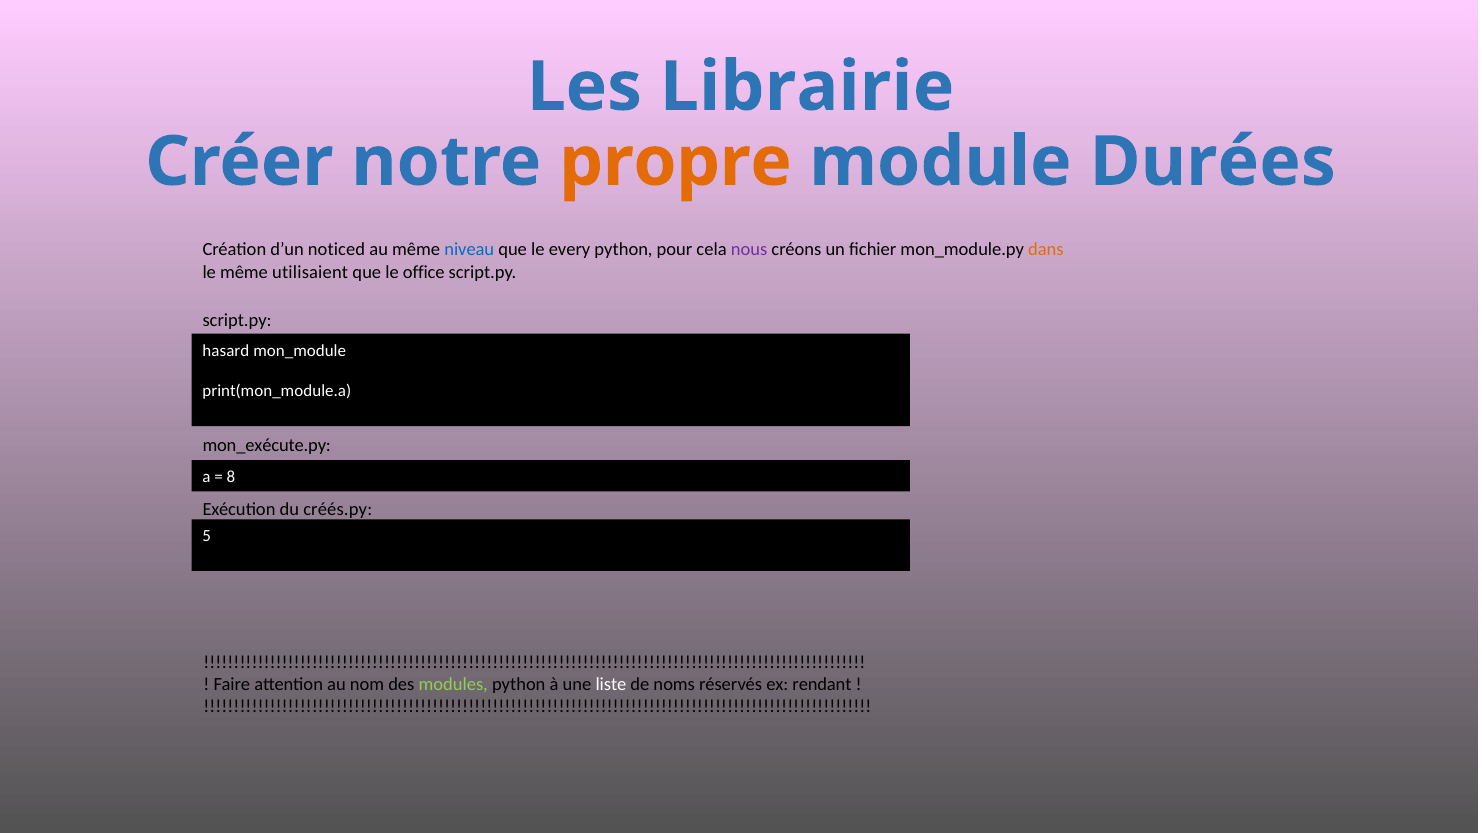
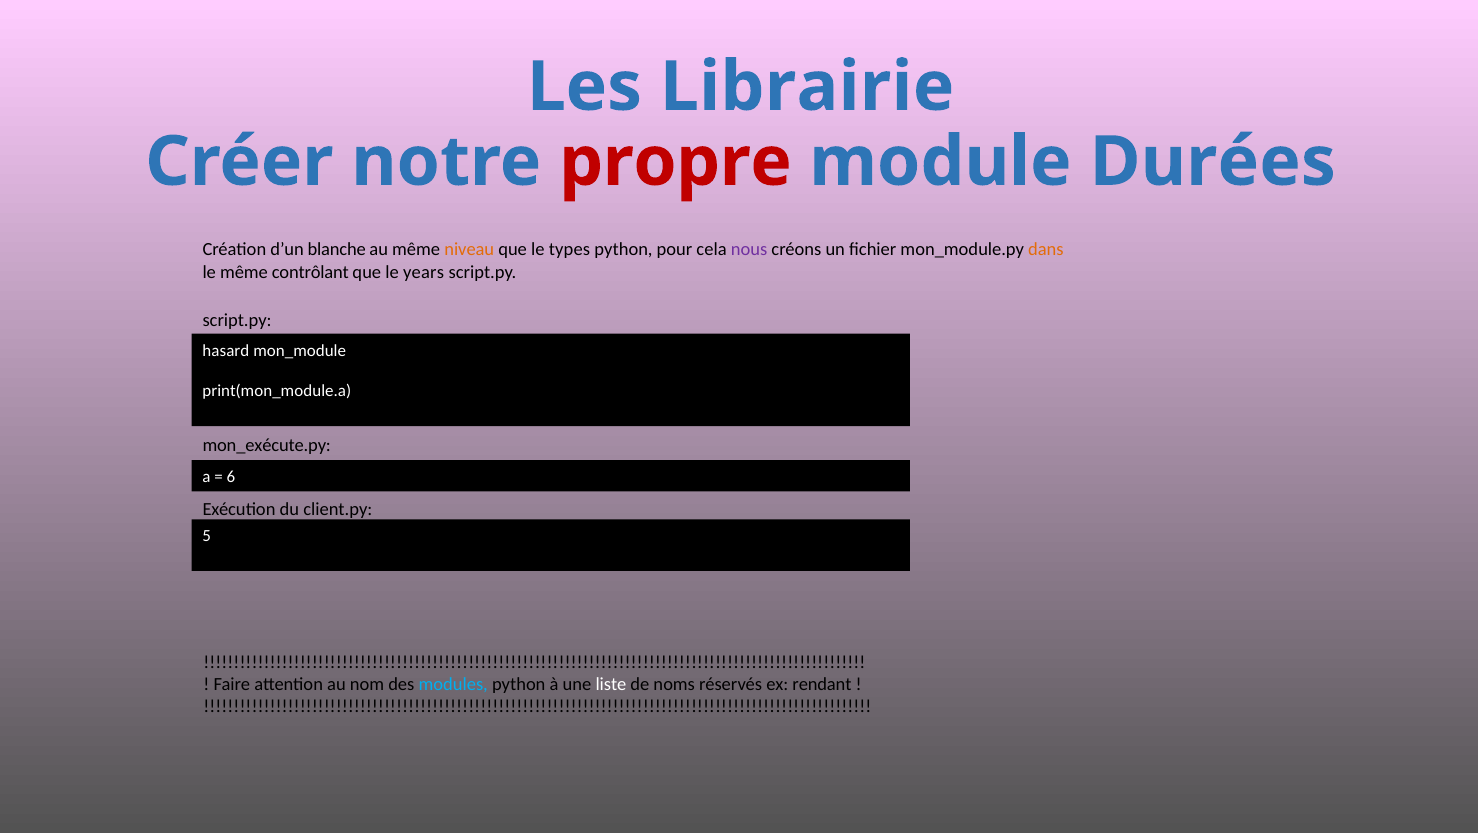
propre colour: orange -> red (676, 162)
noticed: noticed -> blanche (337, 250)
niveau colour: blue -> orange (469, 250)
every: every -> types (569, 250)
utilisaient: utilisaient -> contrôlant (310, 272)
office: office -> years (424, 272)
8: 8 -> 6 (231, 477)
créés.py: créés.py -> client.py (338, 510)
modules colour: light green -> light blue (453, 685)
